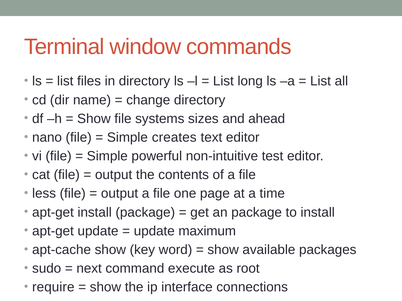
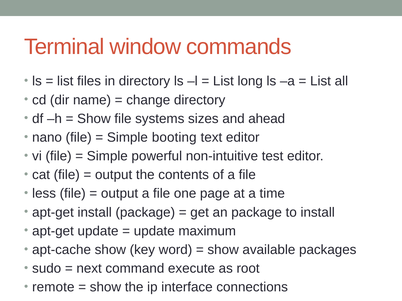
creates: creates -> booting (174, 138)
require: require -> remote (53, 288)
